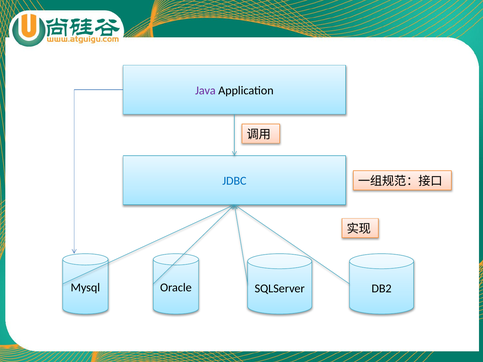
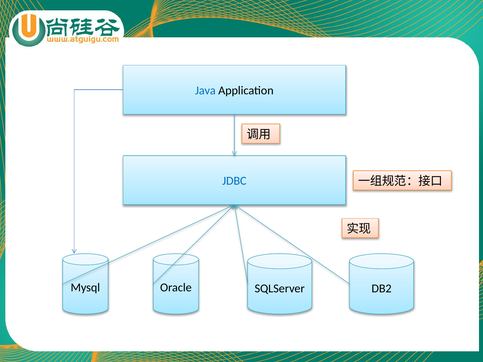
Java colour: purple -> blue (205, 91)
